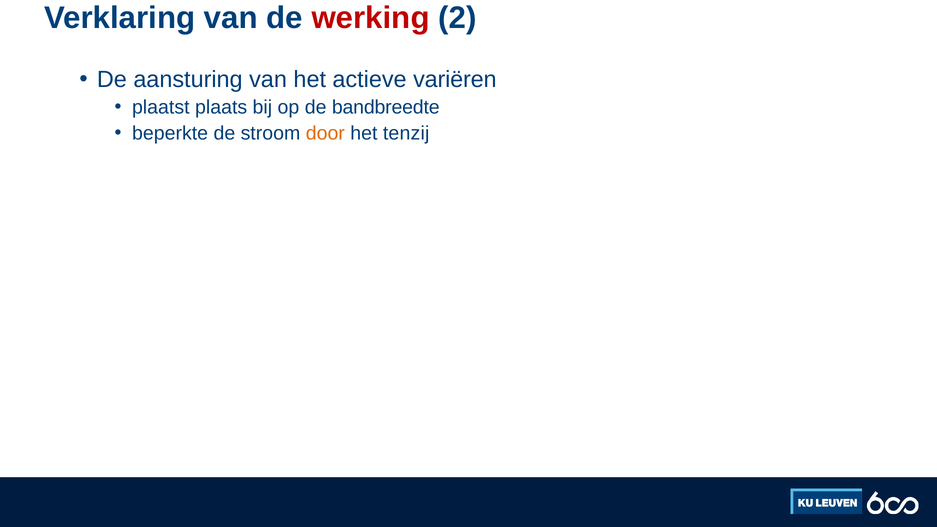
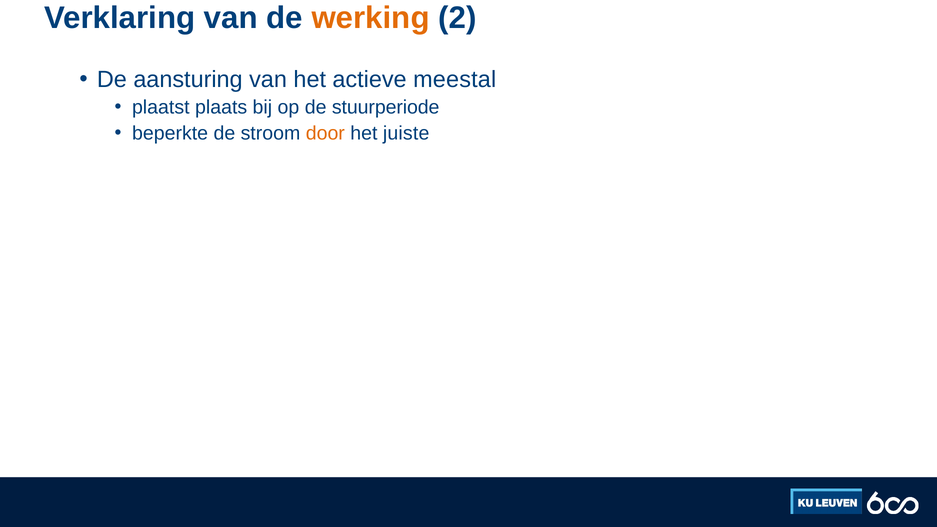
werking colour: red -> orange (371, 18)
variëren: variëren -> meestal (455, 79)
bandbreedte: bandbreedte -> stuurperiode (386, 107)
tenzij: tenzij -> juiste (406, 133)
